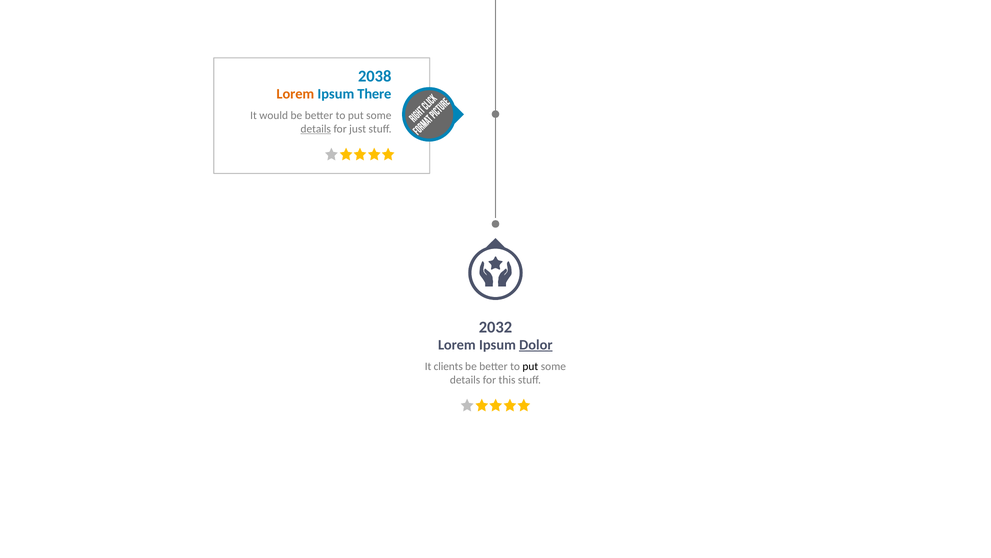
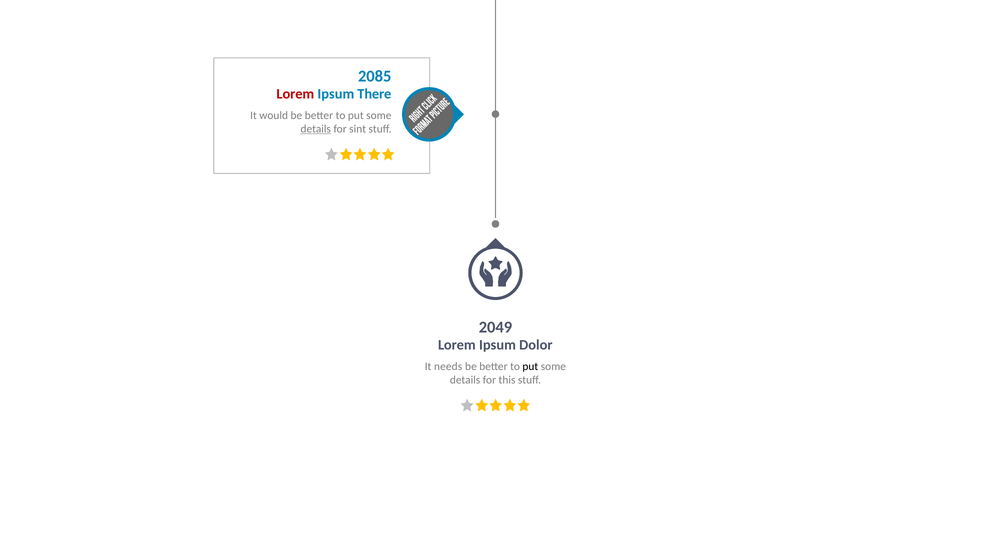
2038: 2038 -> 2085 (375, 76)
Lorem colour: orange -> red (295, 94)
just: just -> sint (358, 129)
2032: 2032 -> 2049 (495, 327)
Dolor underline: present -> none (536, 344)
clients: clients -> needs (448, 366)
